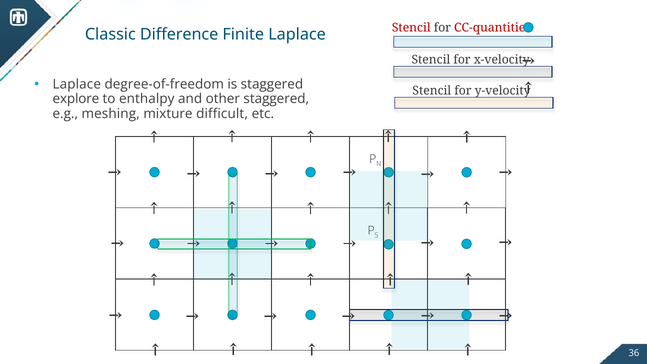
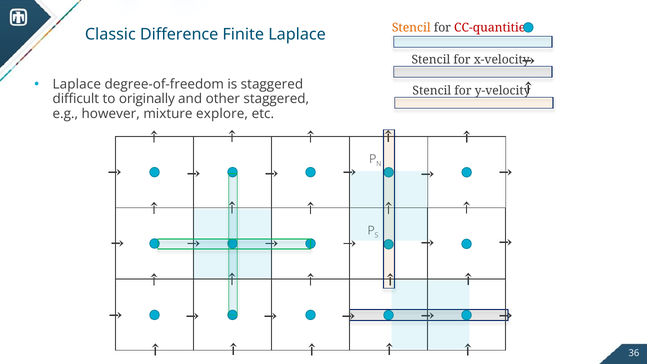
Stencil colour: red -> orange (411, 28)
explore: explore -> difficult (76, 99)
enthalpy: enthalpy -> originally (147, 99)
meshing: meshing -> however (111, 114)
difficult: difficult -> explore (222, 114)
